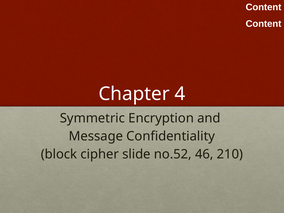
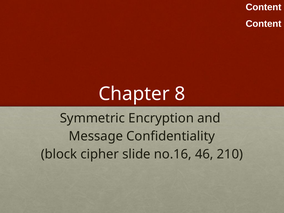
4: 4 -> 8 (180, 94)
no.52: no.52 -> no.16 (173, 154)
